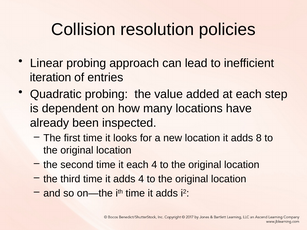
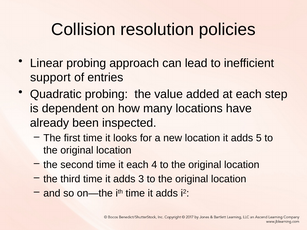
iteration: iteration -> support (50, 78)
8: 8 -> 5 (259, 138)
adds 4: 4 -> 3 (141, 179)
